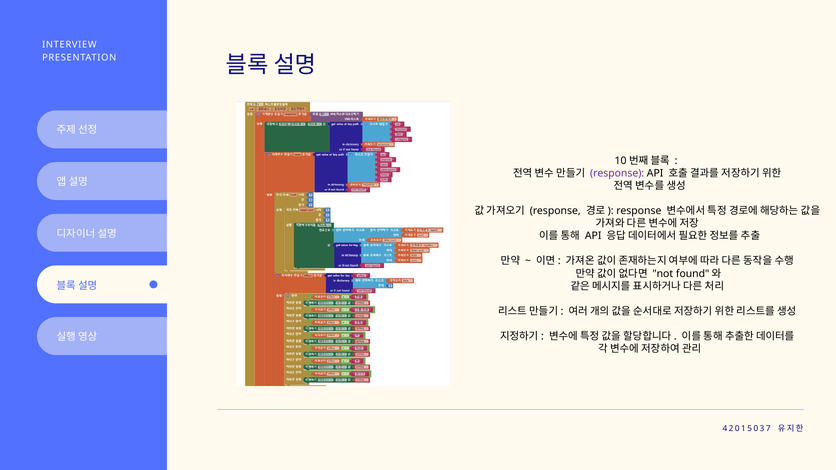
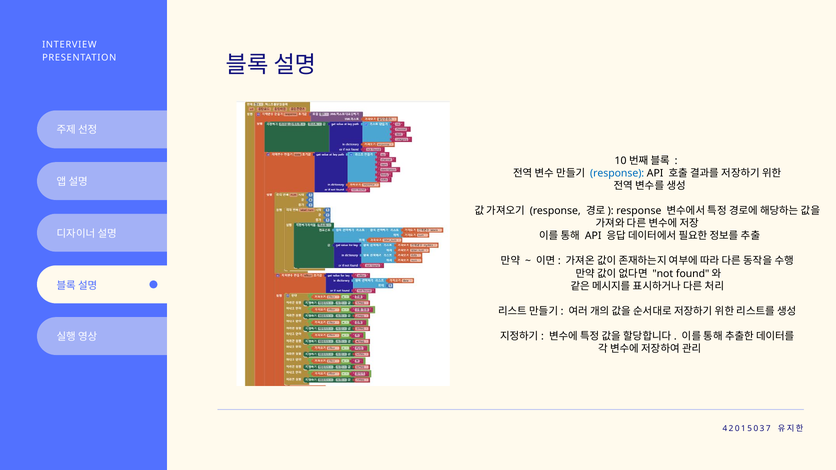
response colour: purple -> blue (617, 173)
